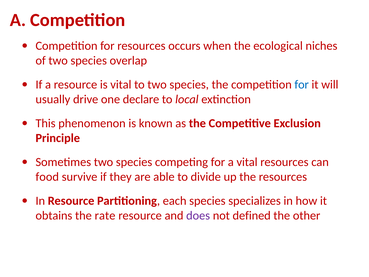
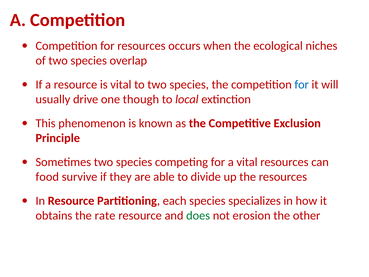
declare: declare -> though (141, 99)
does colour: purple -> green (198, 215)
defined: defined -> erosion (252, 215)
